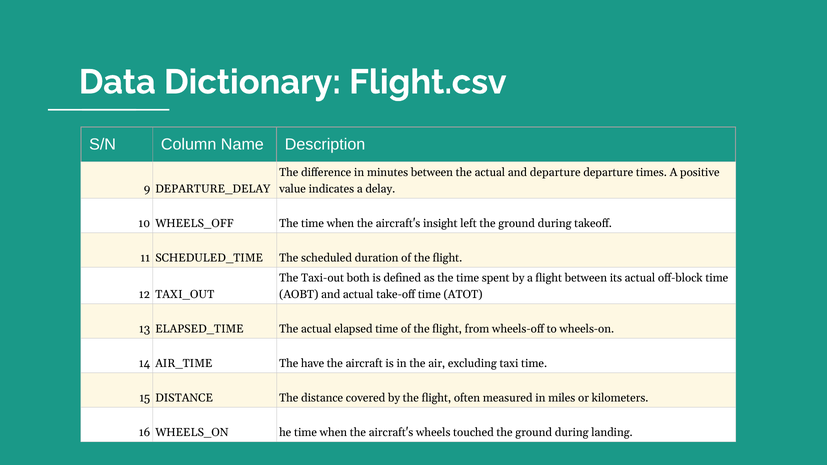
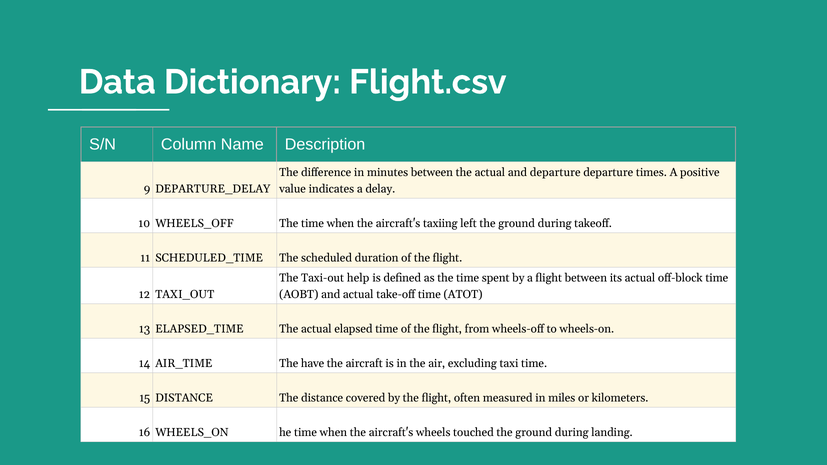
insight: insight -> taxiing (440, 223)
both: both -> help (358, 278)
